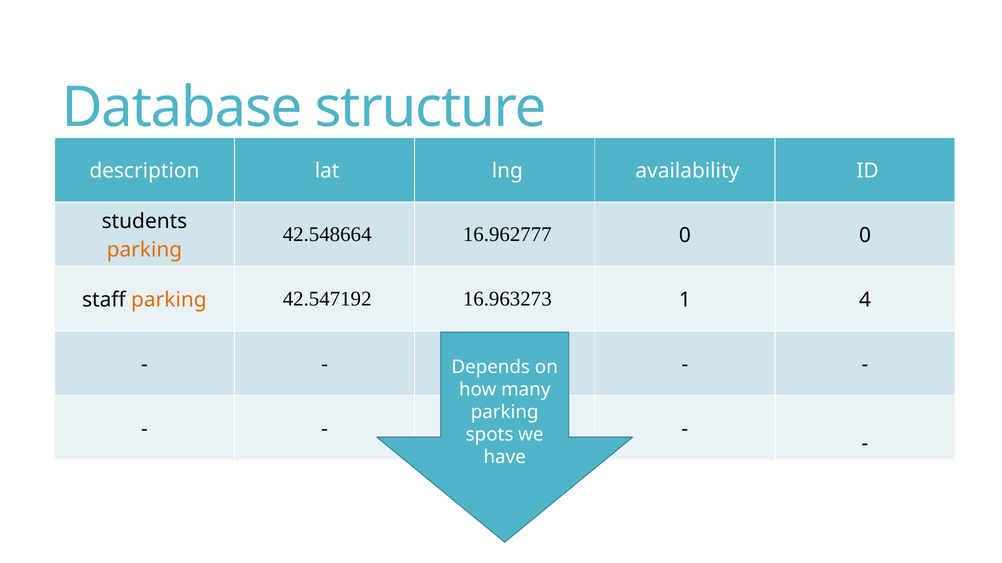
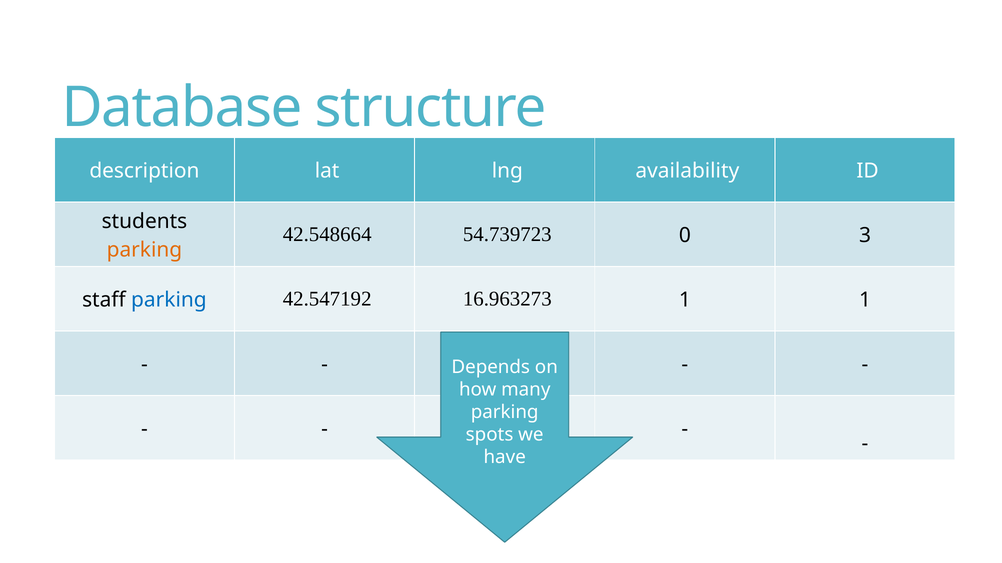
16.962777: 16.962777 -> 54.739723 (507, 235)
0 0: 0 -> 3 (865, 236)
parking colour: orange -> blue (169, 300)
1 4: 4 -> 1 (865, 300)
